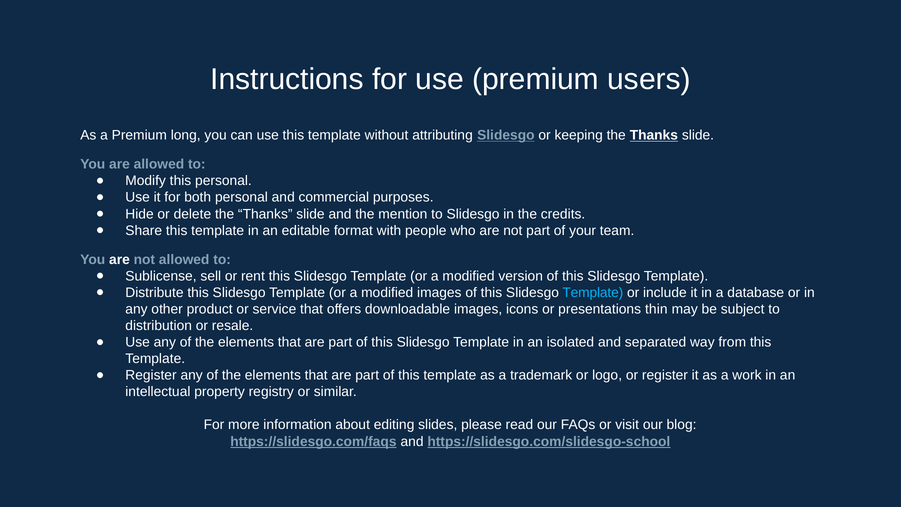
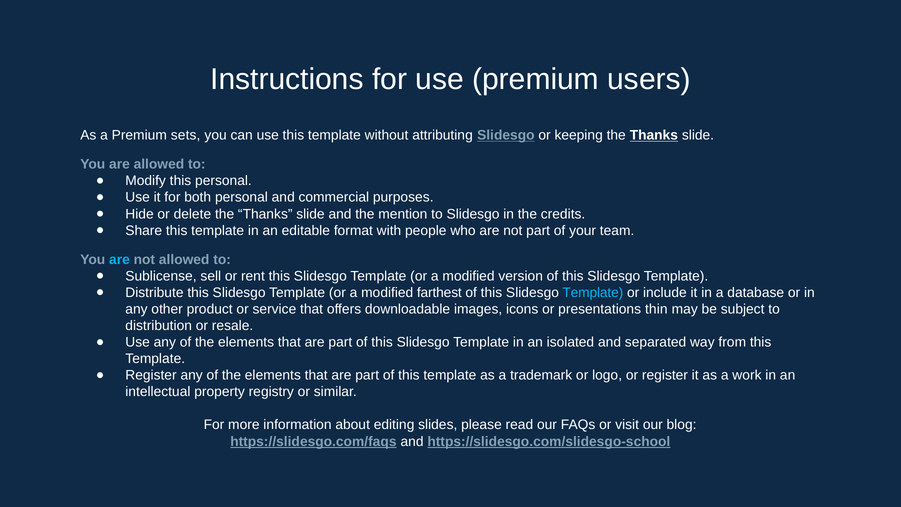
long: long -> sets (186, 135)
are colour: white -> light blue (119, 259)
modified images: images -> farthest (439, 293)
